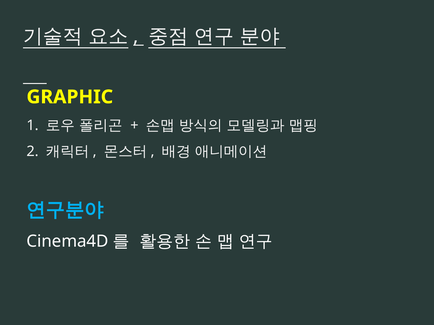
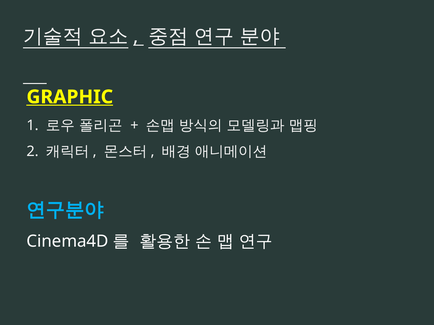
GRAPHIC underline: none -> present (70, 97)
